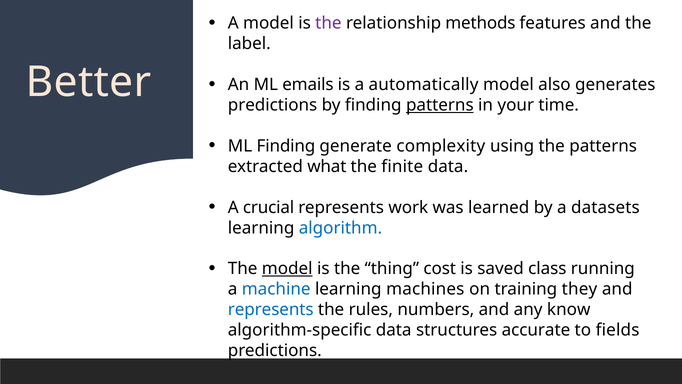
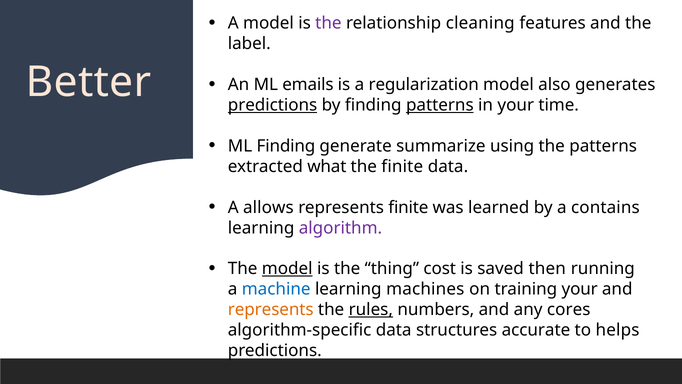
methods: methods -> cleaning (480, 23)
automatically: automatically -> regularization (424, 84)
predictions underline: none -> present (273, 105)
complexity: complexity -> summarize (441, 146)
crucial: crucial -> allows (268, 207)
represents work: work -> finite (408, 207)
datasets: datasets -> contains (605, 207)
algorithm colour: blue -> purple (340, 228)
class: class -> then (547, 269)
training they: they -> your (580, 289)
represents colour: blue -> orange (271, 309)
rules underline: none -> present (371, 309)
know: know -> cores (569, 309)
fields: fields -> helps (618, 330)
